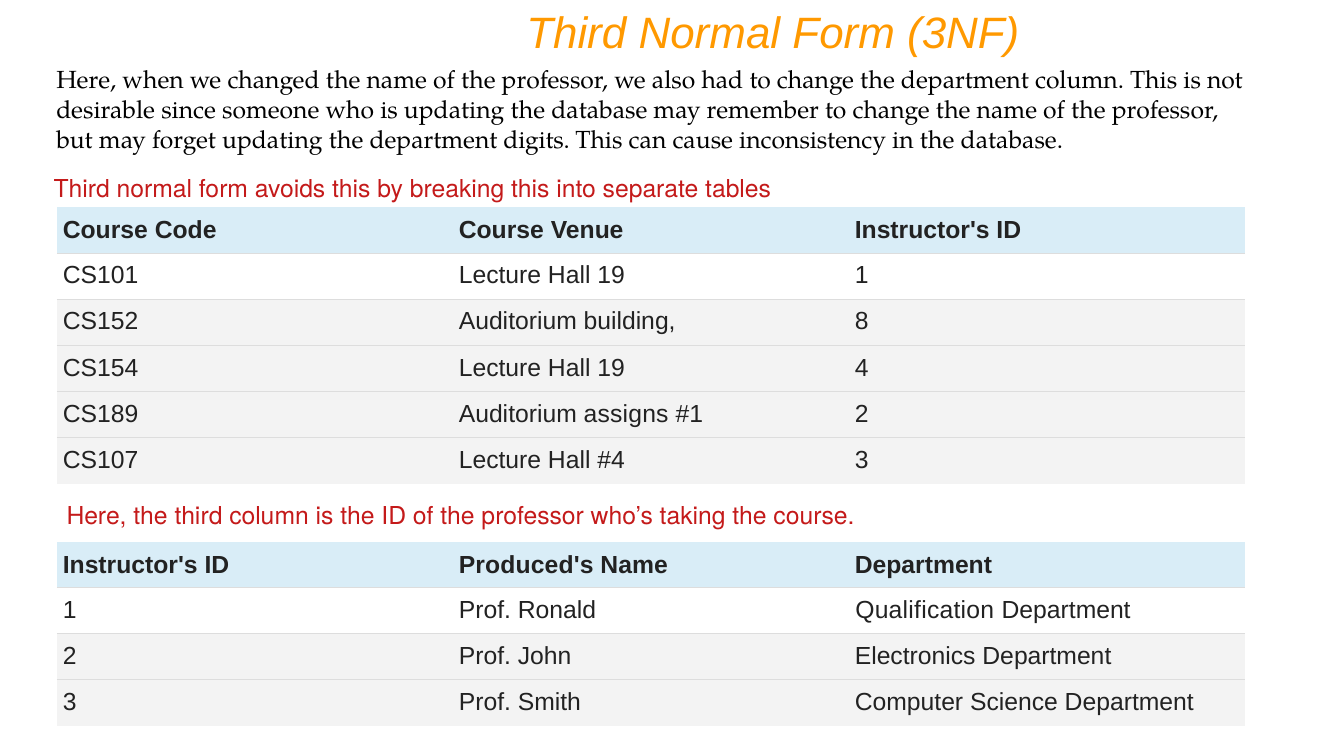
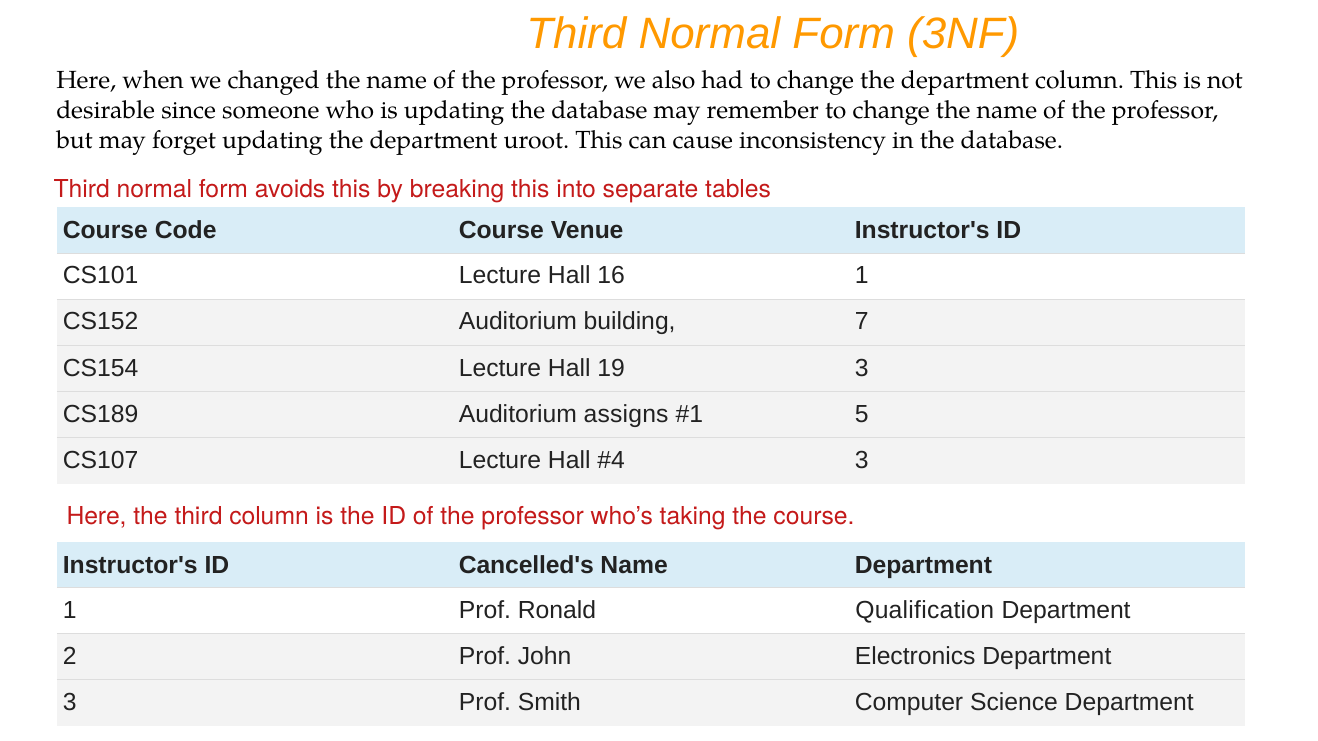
digits: digits -> uroot (536, 140)
CS101 Lecture Hall 19: 19 -> 16 (611, 276)
8: 8 -> 7 (862, 322)
19 4: 4 -> 3 (862, 368)
2: 2 -> 5 (862, 414)
Produced's: Produced's -> Cancelled's (526, 565)
